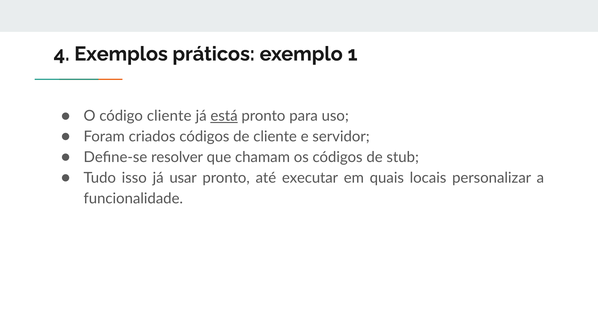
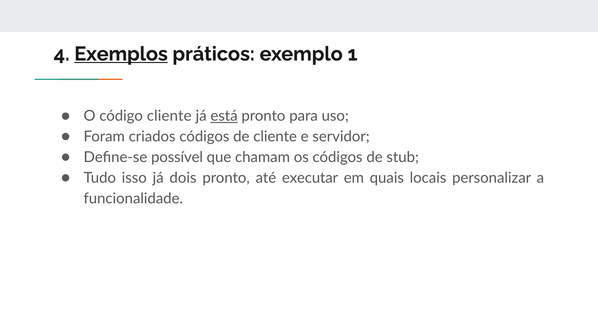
Exemplos underline: none -> present (121, 54)
resolver: resolver -> possível (177, 157)
usar: usar -> dois (183, 178)
